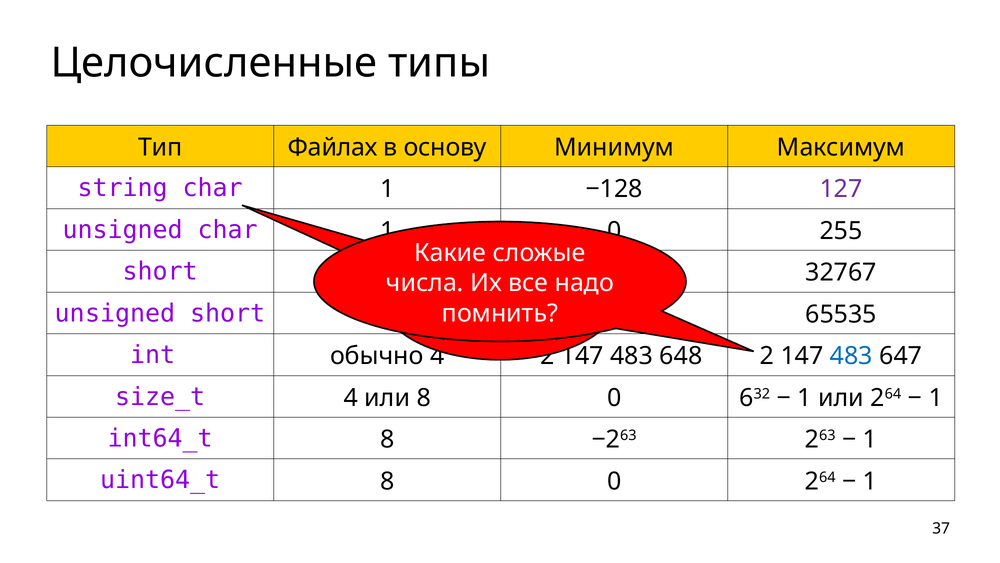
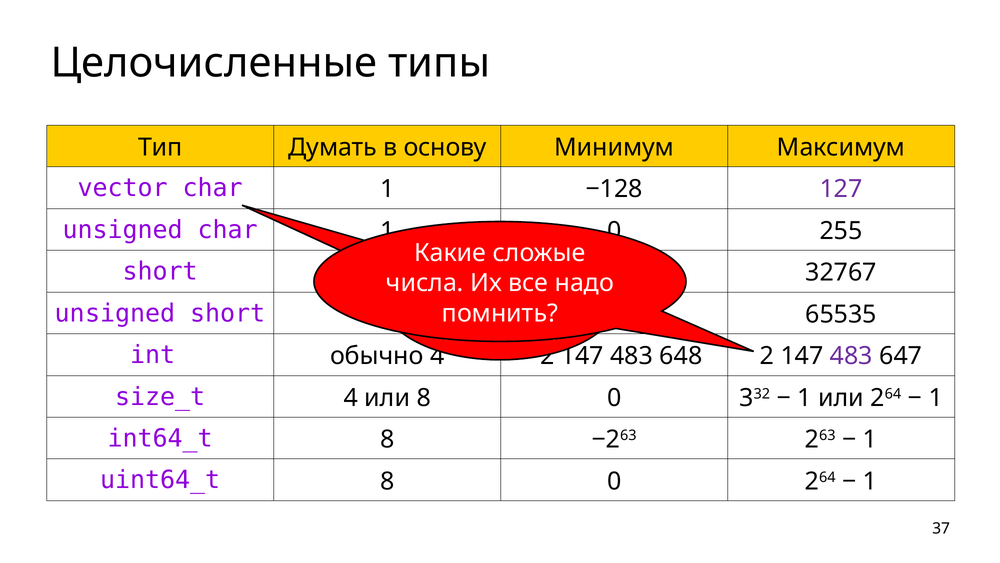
Файлах: Файлах -> Думать (333, 147)
string: string -> vector (123, 188)
483 colour: blue -> purple (851, 356)
6: 6 -> 3 (746, 398)
